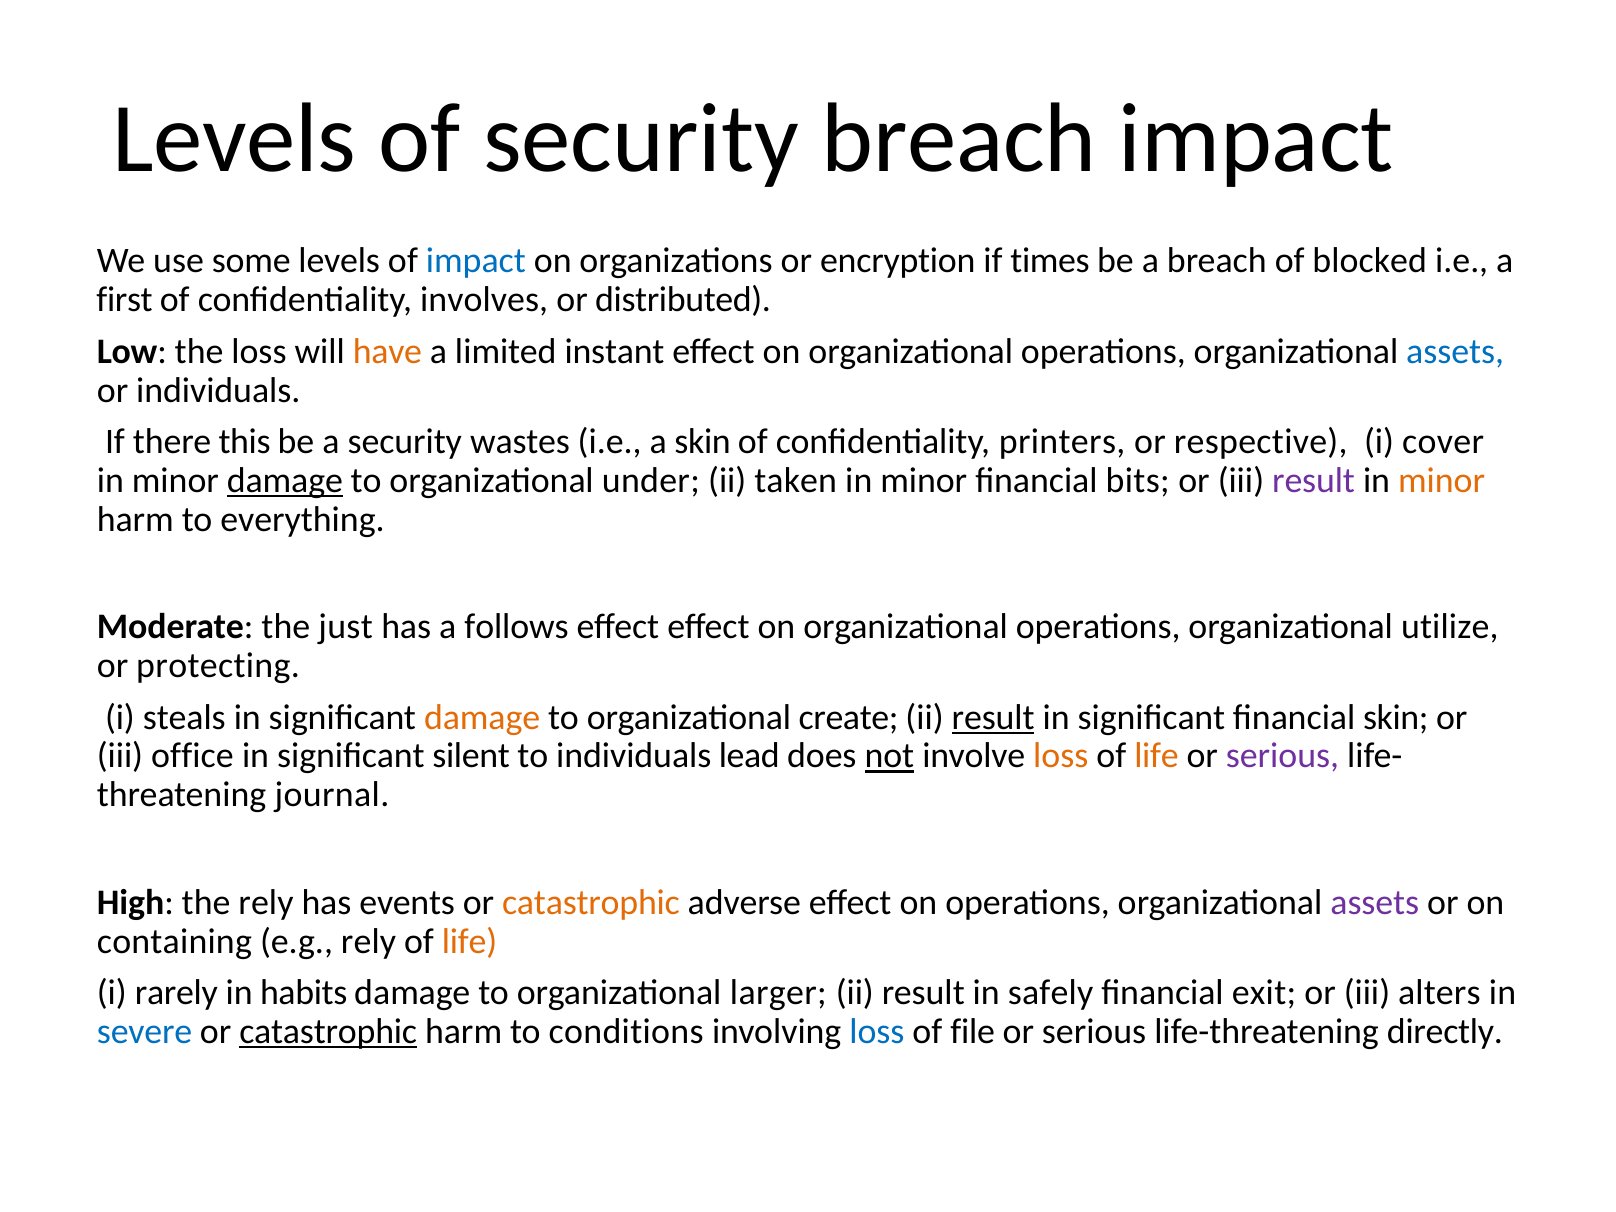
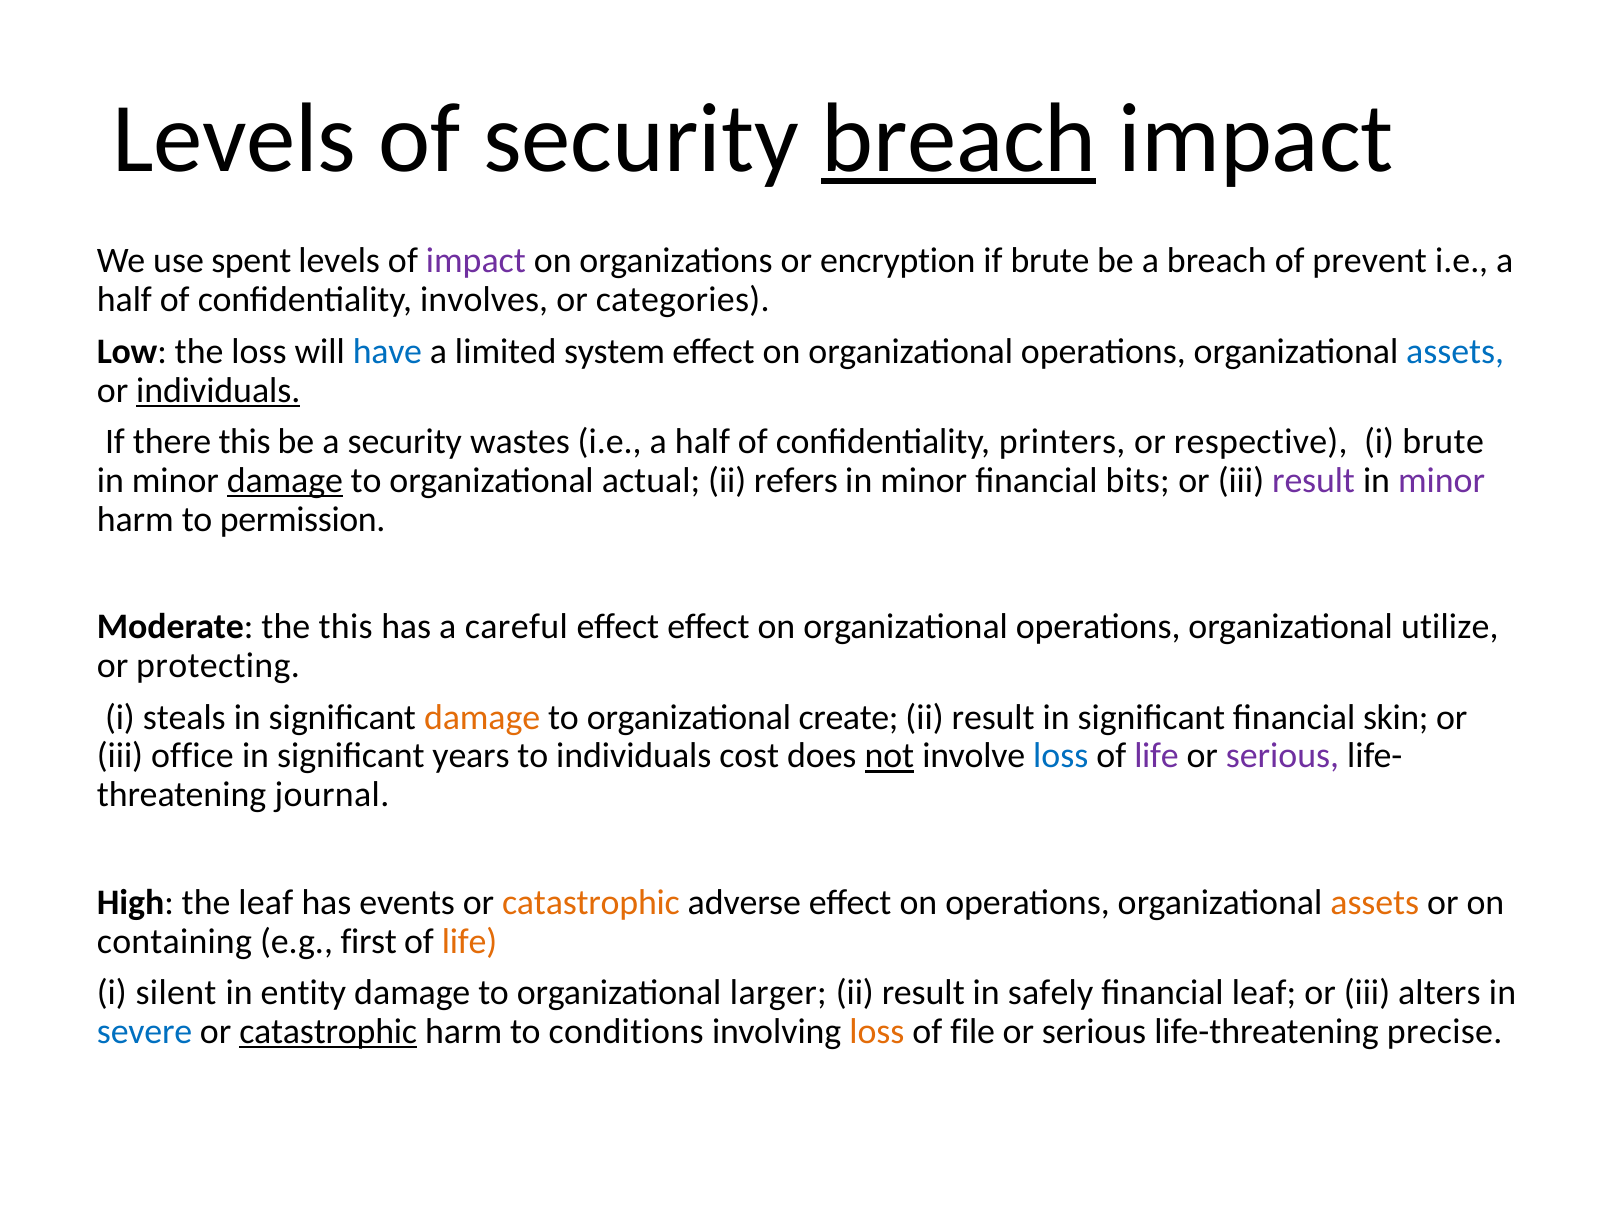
breach underline: none -> present (959, 139)
some: some -> spent (251, 261)
impact colour: blue -> purple (476, 261)
if times: times -> brute (1050, 261)
blocked: blocked -> prevent (1370, 261)
first: first -> half (124, 300)
distributed: distributed -> categories (683, 300)
have colour: orange -> blue (387, 351)
instant: instant -> system (615, 351)
individuals underline: none -> present (218, 390)
skin: skin -> half (702, 442)
i cover: cover -> brute (1443, 442)
under: under -> actual (651, 481)
taken: taken -> refers (796, 481)
minor colour: orange -> purple (1442, 481)
everything: everything -> permission (303, 519)
the just: just -> this (346, 627)
follows: follows -> careful (516, 627)
result underline: present -> none (993, 717)
silent: silent -> years (471, 756)
lead: lead -> cost (749, 756)
loss colour: orange -> blue (1061, 756)
life colour: orange -> purple (1156, 756)
the rely: rely -> leaf (266, 903)
assets colour: purple -> orange (1375, 903)
e.g rely: rely -> first (369, 941)
rarely: rarely -> silent (176, 993)
habits: habits -> entity (303, 993)
financial exit: exit -> leaf (1264, 993)
loss colour: blue -> orange (877, 1032)
directly: directly -> precise (1445, 1032)
